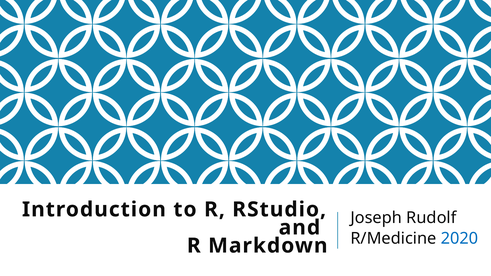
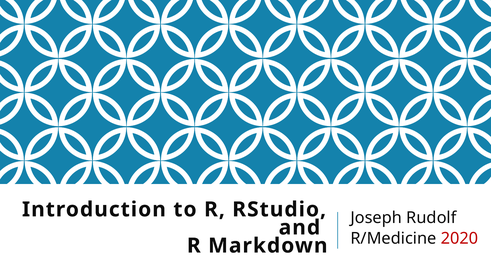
2020 colour: blue -> red (459, 239)
